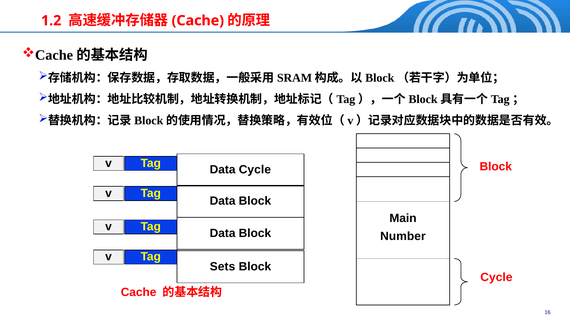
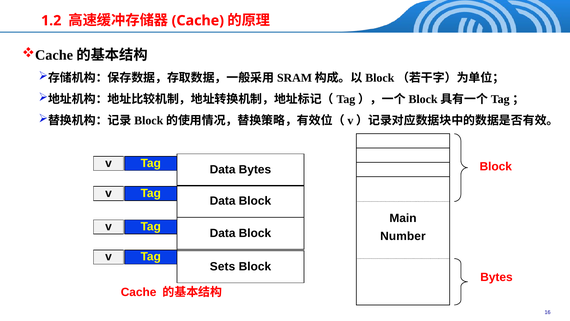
Data Cycle: Cycle -> Bytes (255, 169)
Cycle: Cycle -> Bytes (496, 277)
